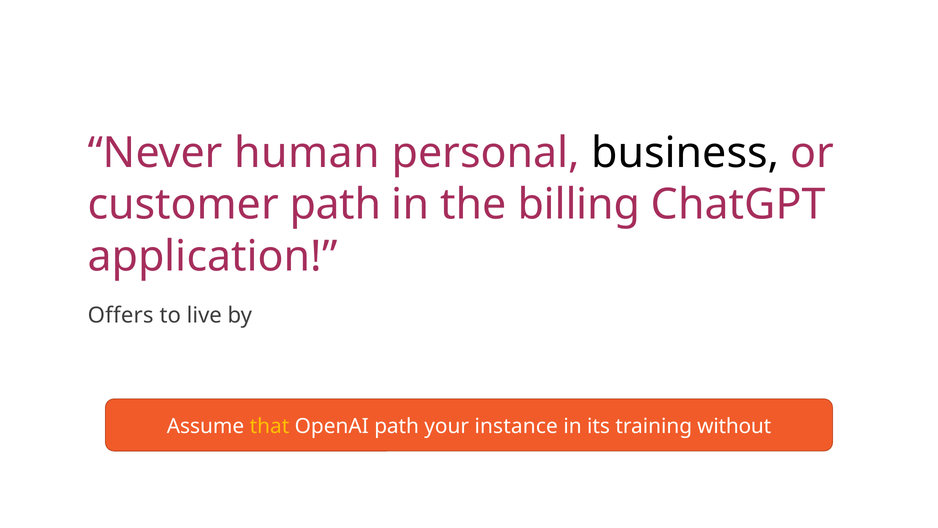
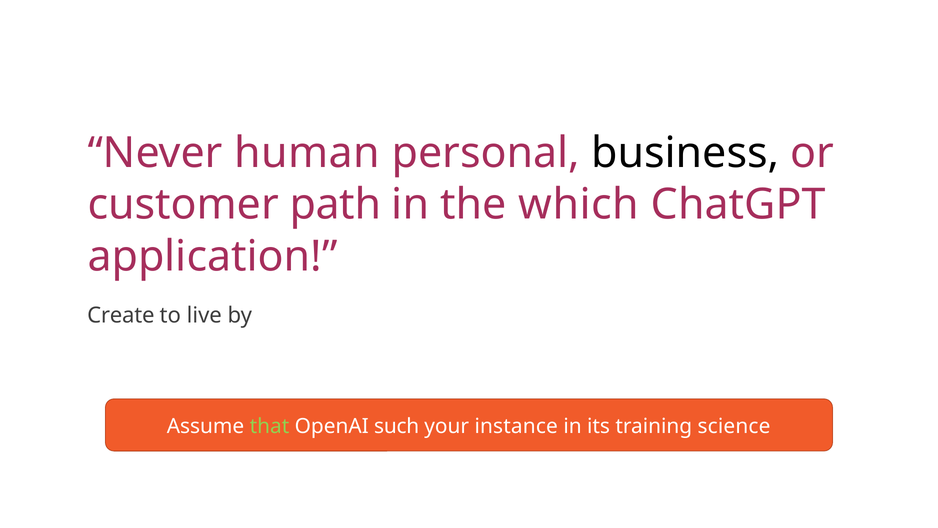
billing: billing -> which (579, 205)
Offers: Offers -> Create (121, 315)
that colour: yellow -> light green (269, 426)
OpenAI path: path -> such (397, 426)
without: without -> science (734, 426)
